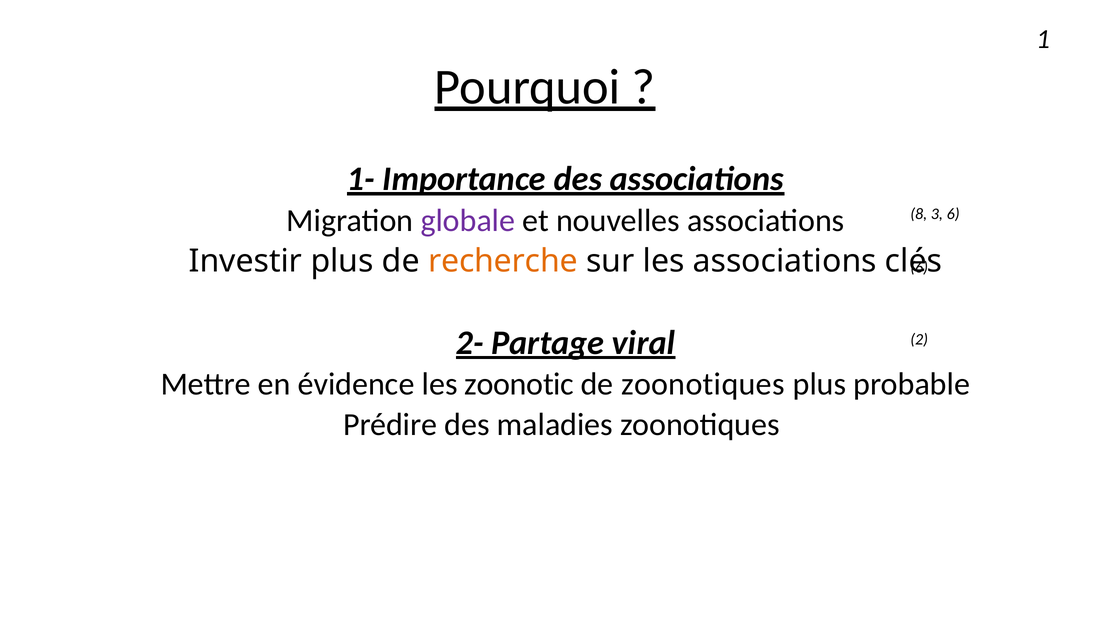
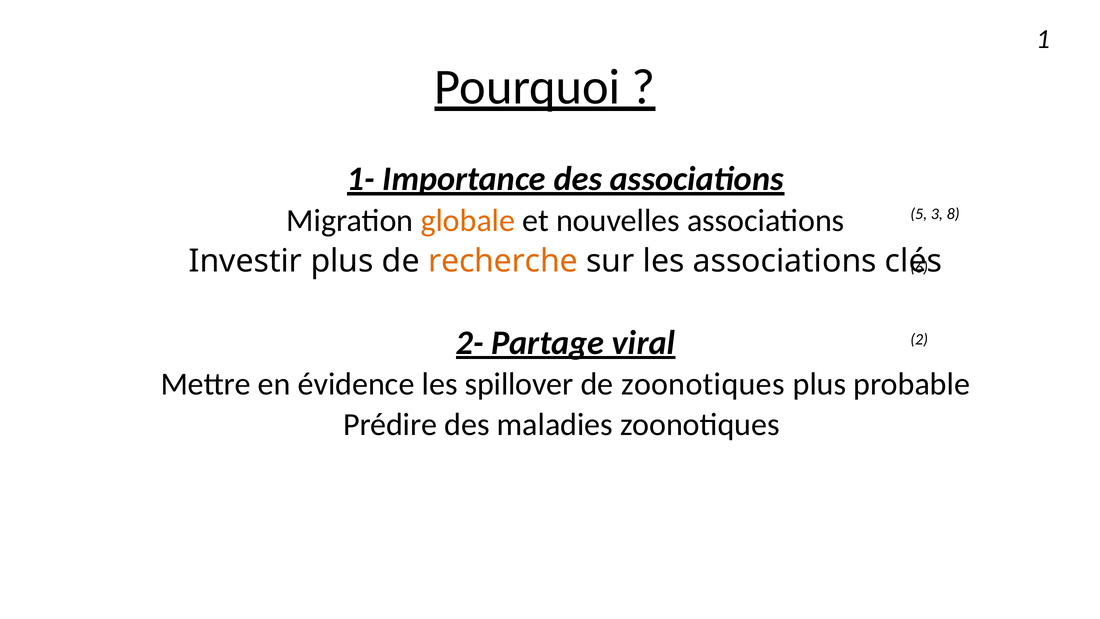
8: 8 -> 5 (919, 214)
3 6: 6 -> 8 (953, 214)
globale colour: purple -> orange (468, 221)
zoonotic: zoonotic -> spillover (519, 384)
